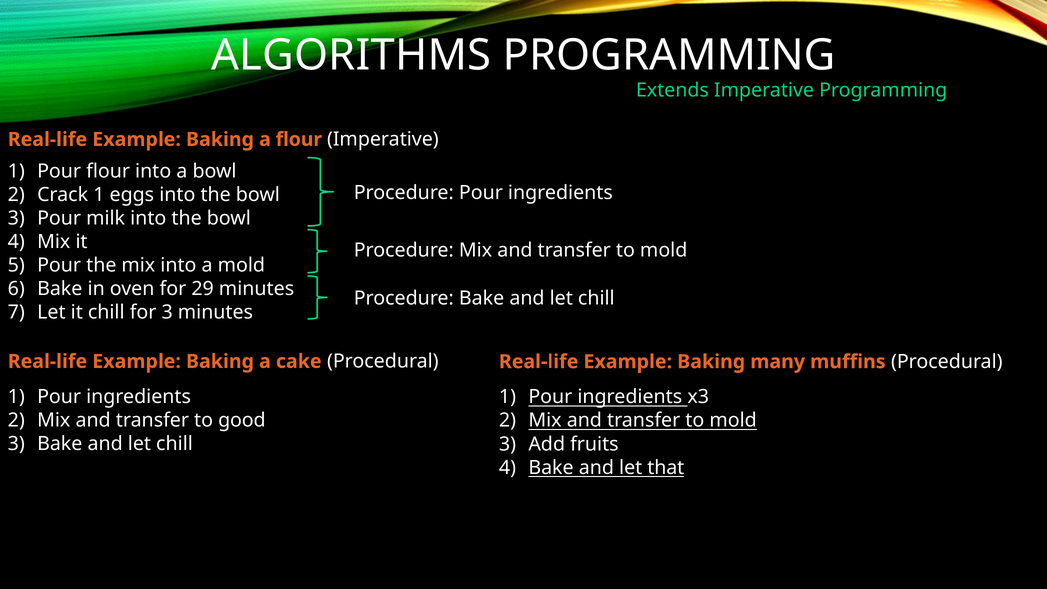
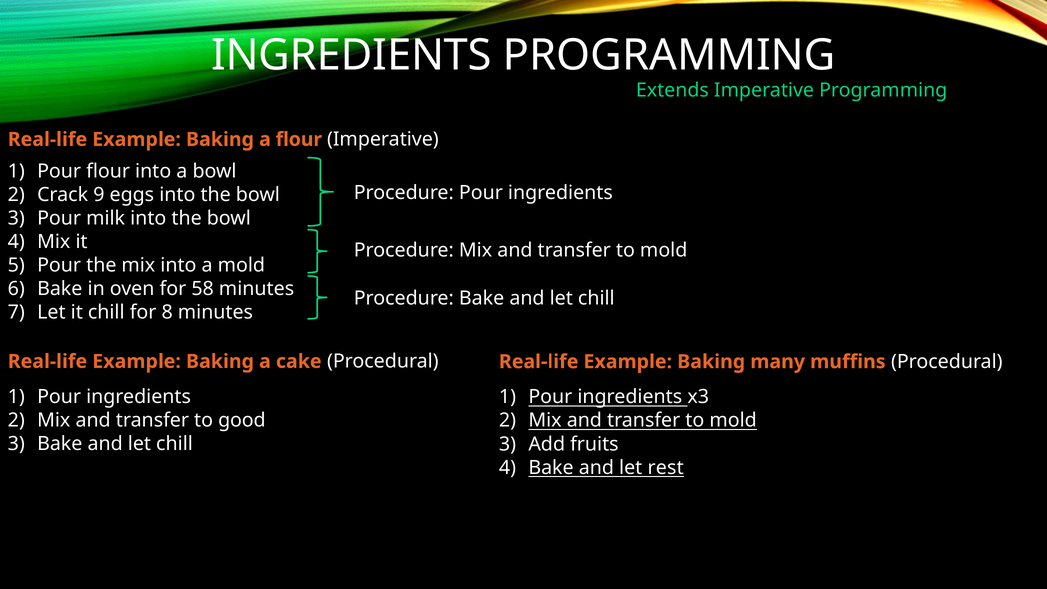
ALGORITHMS: ALGORITHMS -> INGREDIENTS (351, 55)
Crack 1: 1 -> 9 (99, 195)
29: 29 -> 58 (203, 289)
for 3: 3 -> 8 (167, 312)
that: that -> rest (666, 468)
